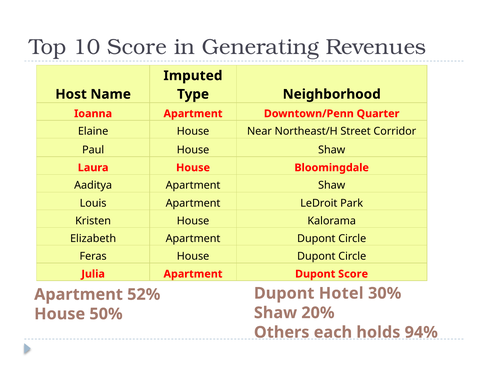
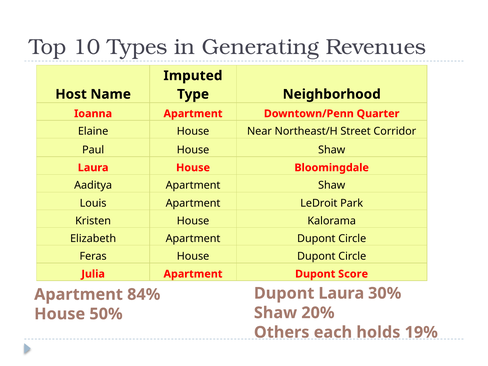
10 Score: Score -> Types (137, 47)
Dupont Hotel: Hotel -> Laura (341, 293)
52%: 52% -> 84% (144, 294)
94%: 94% -> 19% (421, 332)
